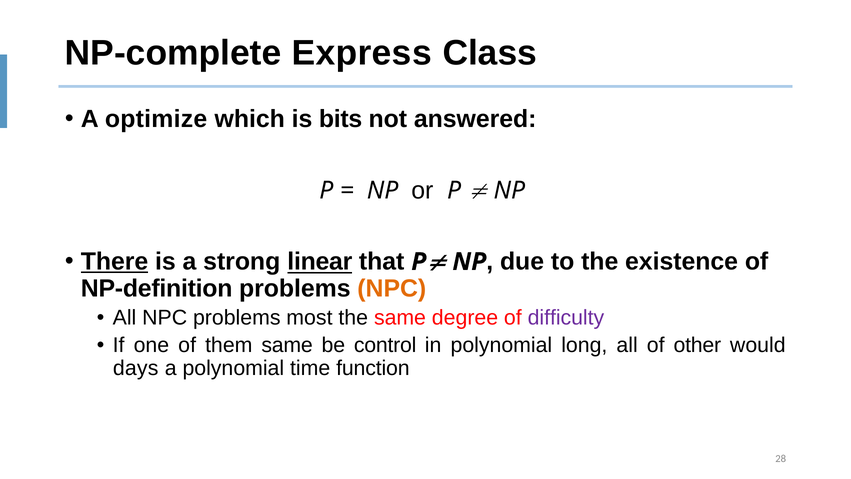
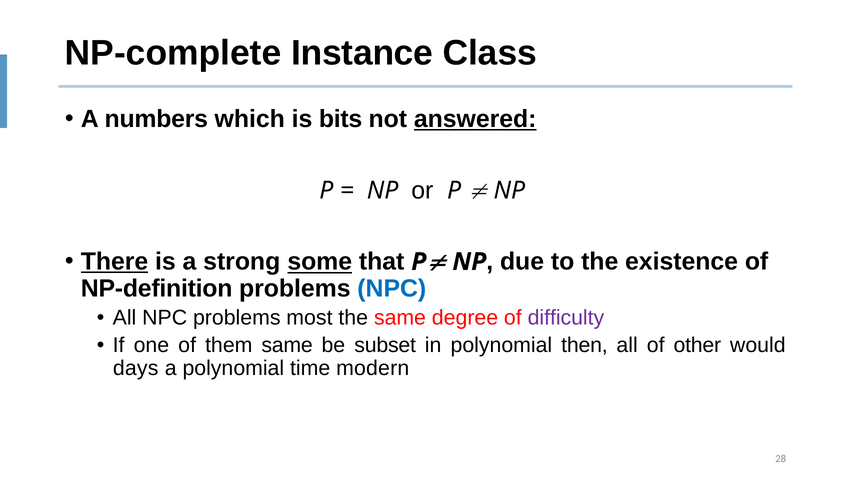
Express: Express -> Instance (362, 53)
optimize: optimize -> numbers (156, 119)
answered underline: none -> present (475, 119)
linear: linear -> some (320, 262)
NPC colour: orange -> blue (392, 288)
control: control -> subset (385, 345)
long: long -> then (584, 345)
function: function -> modern (373, 368)
